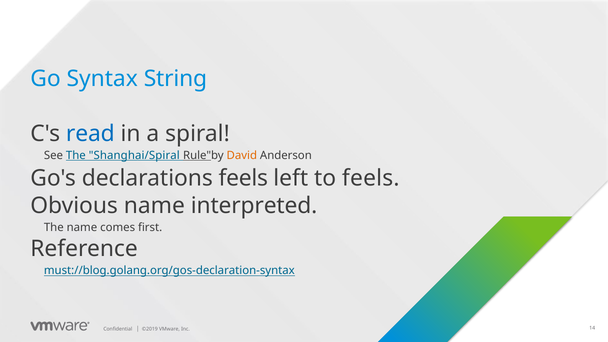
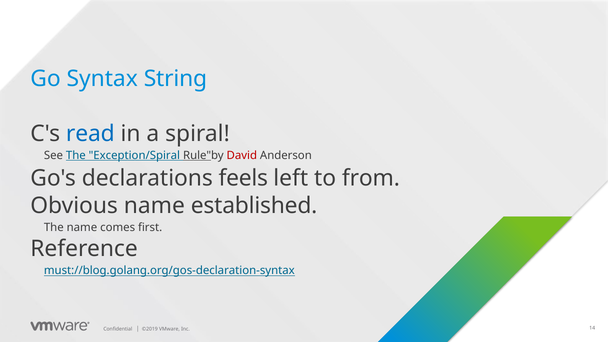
Shanghai/Spiral: Shanghai/Spiral -> Exception/Spiral (134, 155)
David colour: orange -> red (242, 155)
to feels: feels -> from (371, 178)
interpreted: interpreted -> established (254, 206)
